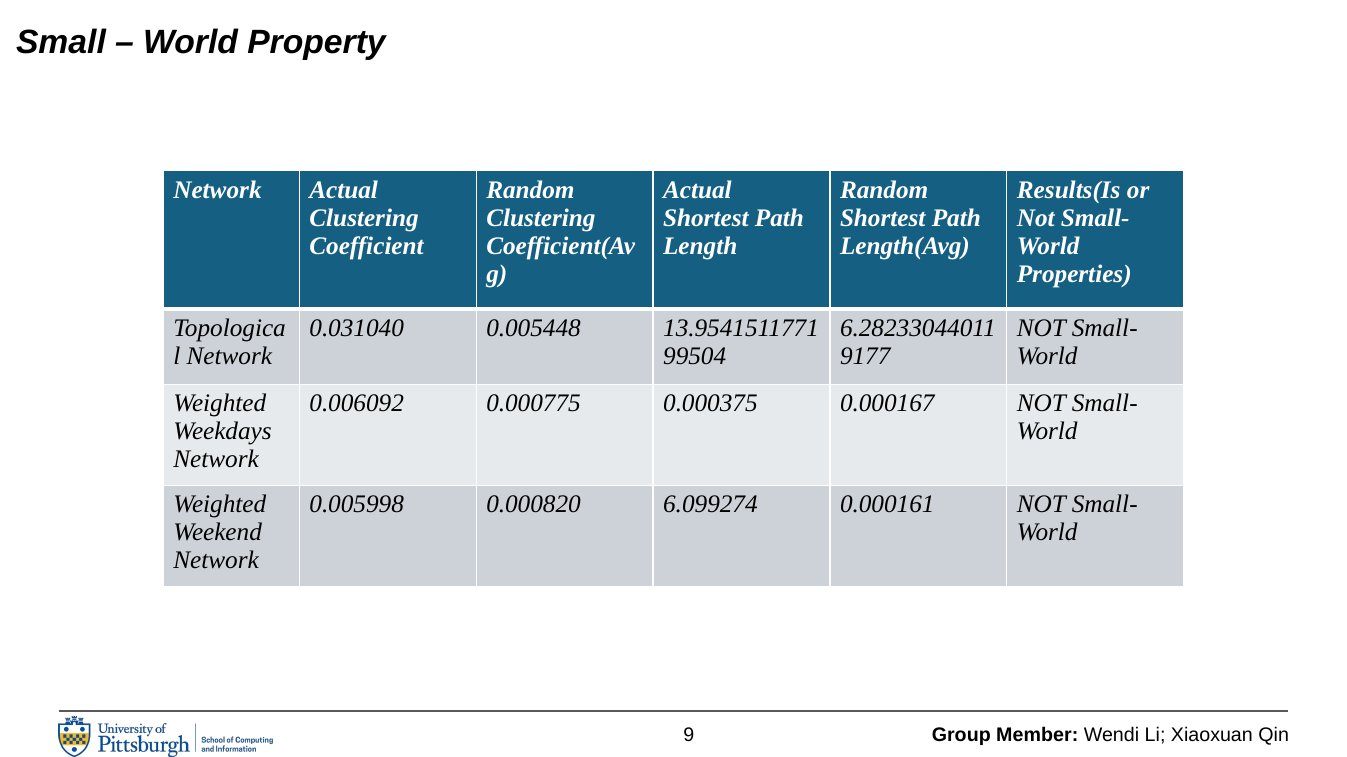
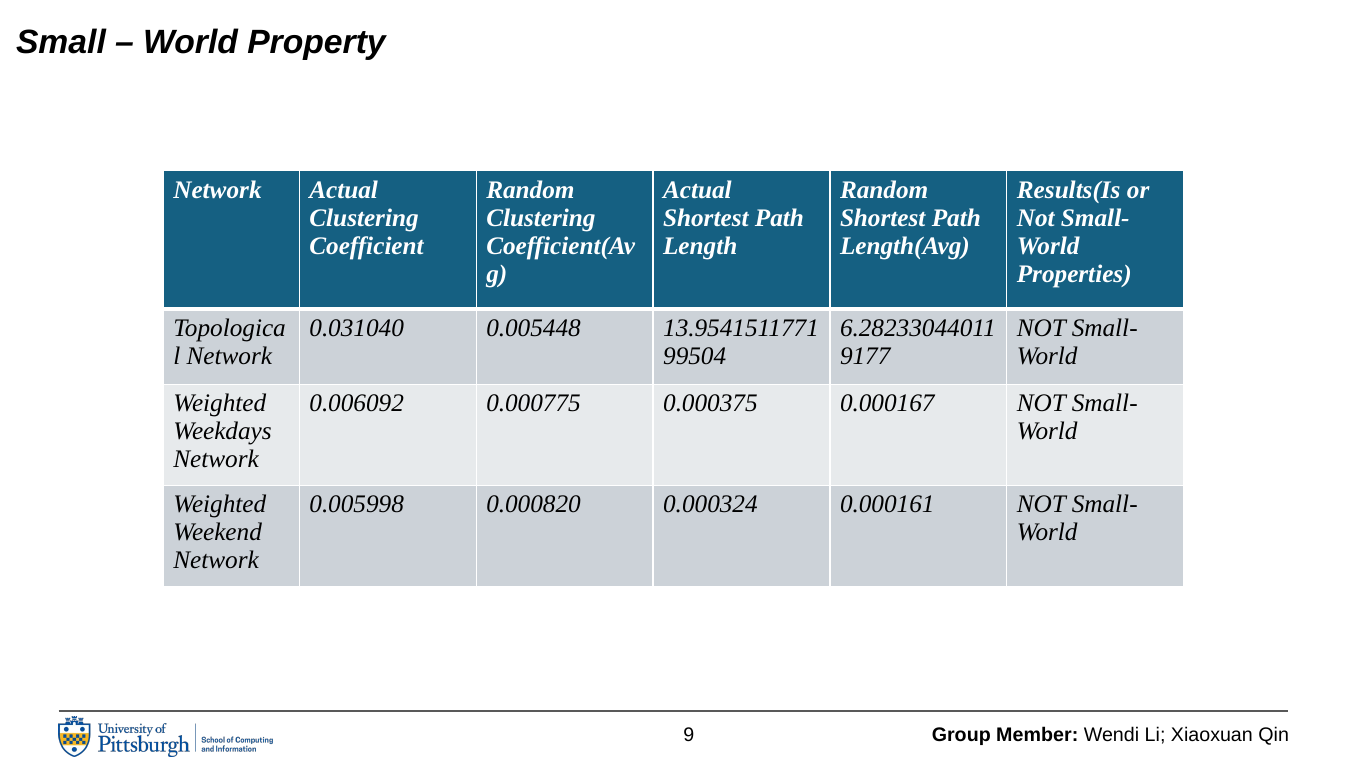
6.099274: 6.099274 -> 0.000324 (710, 505)
